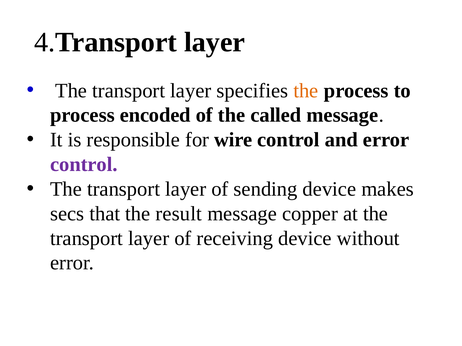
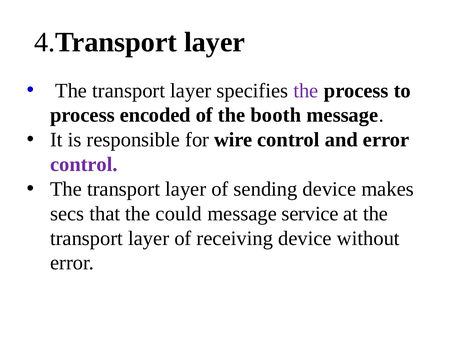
the colour: orange -> purple (306, 91)
called: called -> booth (276, 115)
result: result -> could (179, 214)
copper: copper -> service (310, 214)
